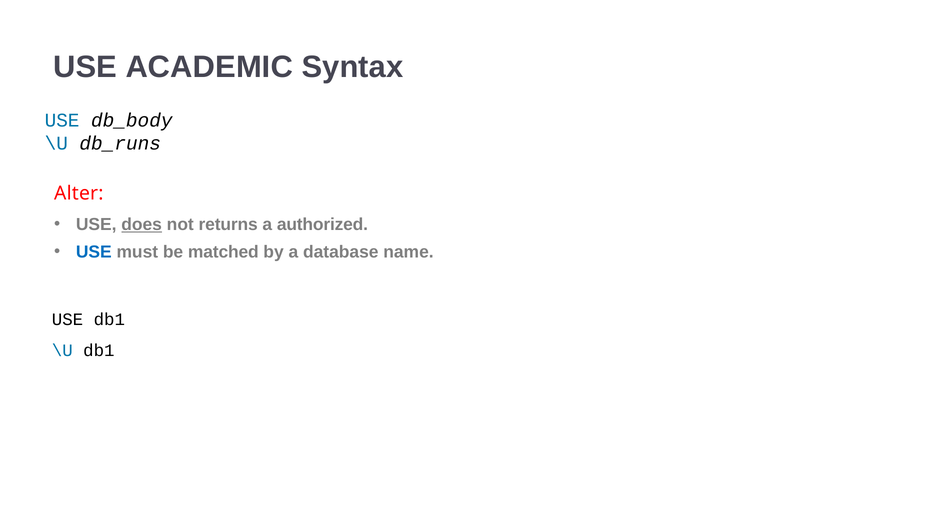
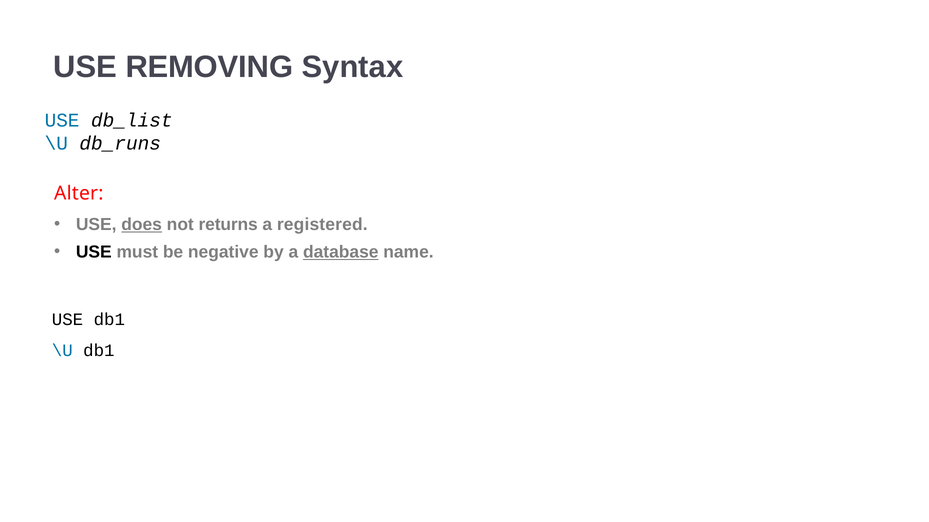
ACADEMIC: ACADEMIC -> REMOVING (209, 67)
db_body: db_body -> db_list (132, 120)
authorized: authorized -> registered (322, 225)
USE colour: blue -> black (94, 252)
matched: matched -> negative (223, 252)
database underline: none -> present (341, 252)
